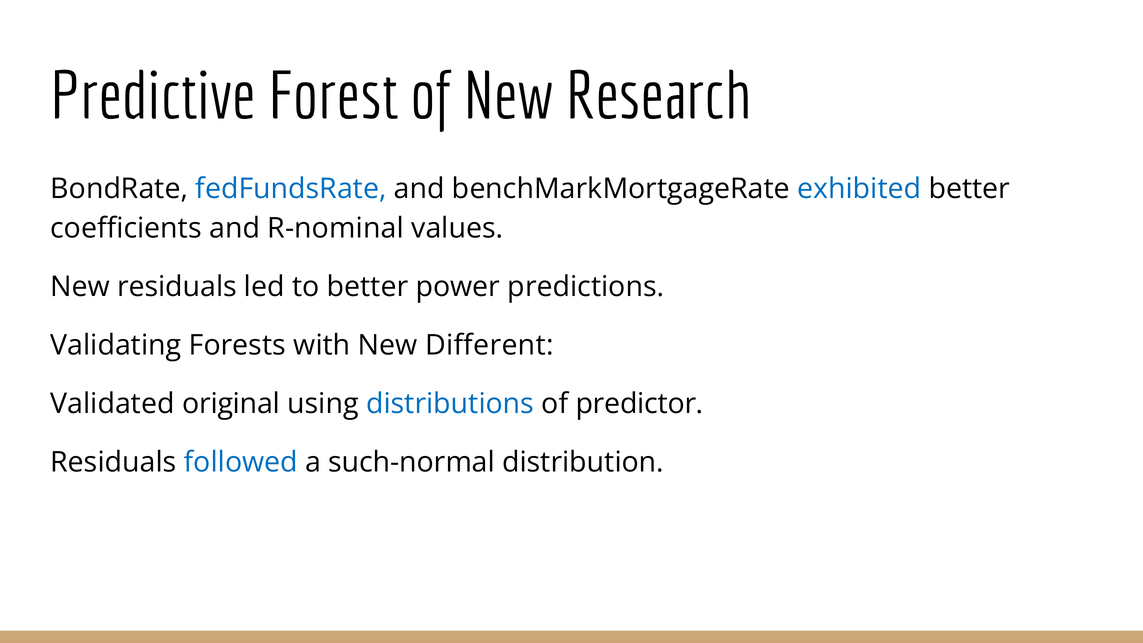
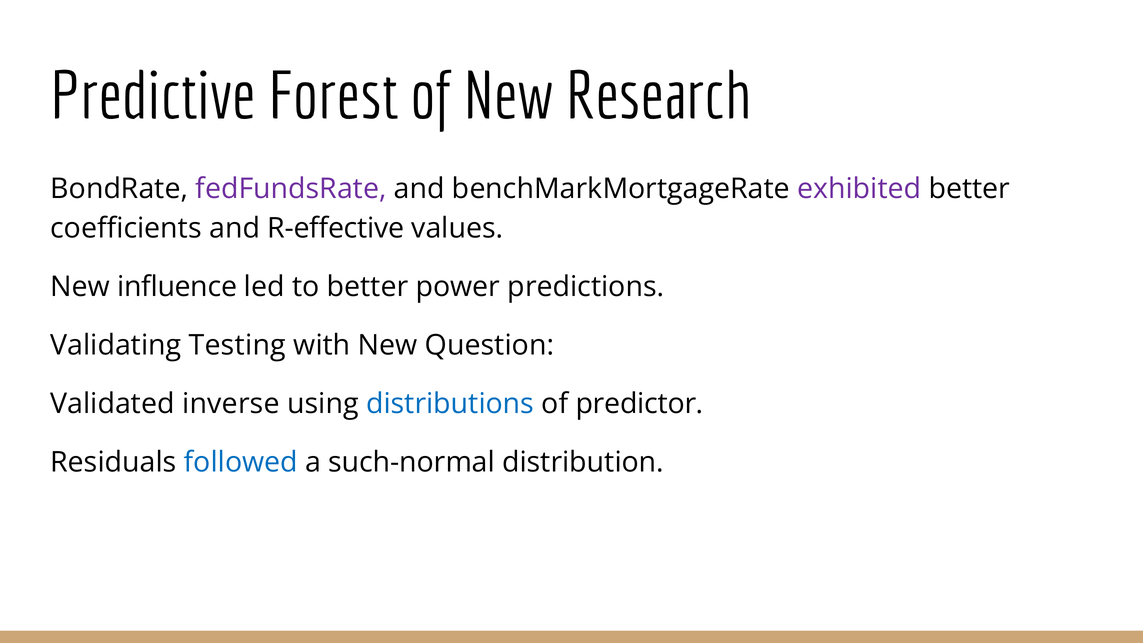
fedFundsRate colour: blue -> purple (291, 189)
exhibited colour: blue -> purple (859, 189)
R-nominal: R-nominal -> R-effective (336, 228)
New residuals: residuals -> influence (177, 287)
Forests: Forests -> Testing (237, 345)
Different: Different -> Question (489, 345)
original: original -> inverse (231, 404)
